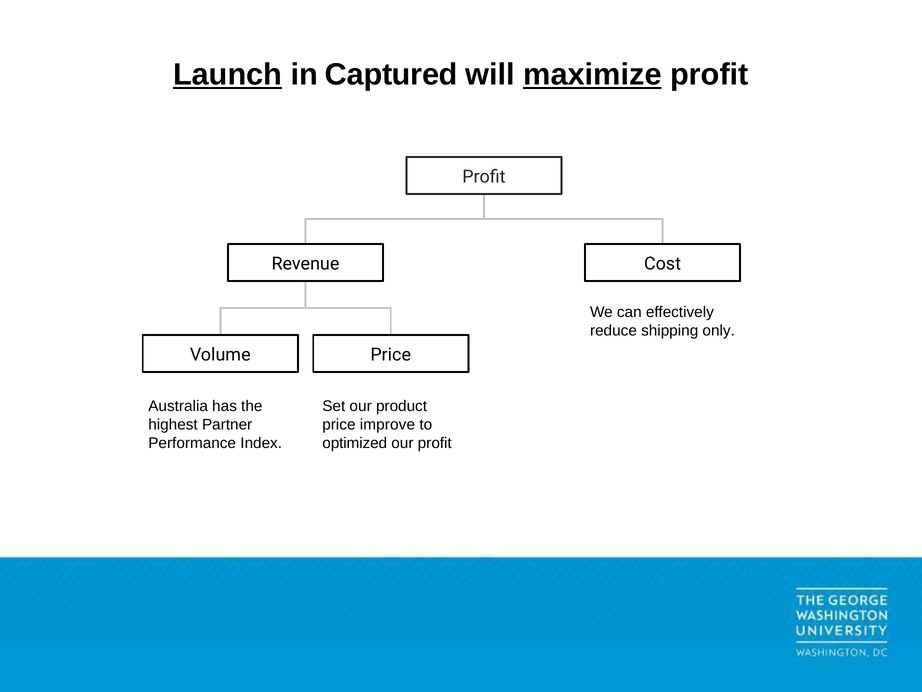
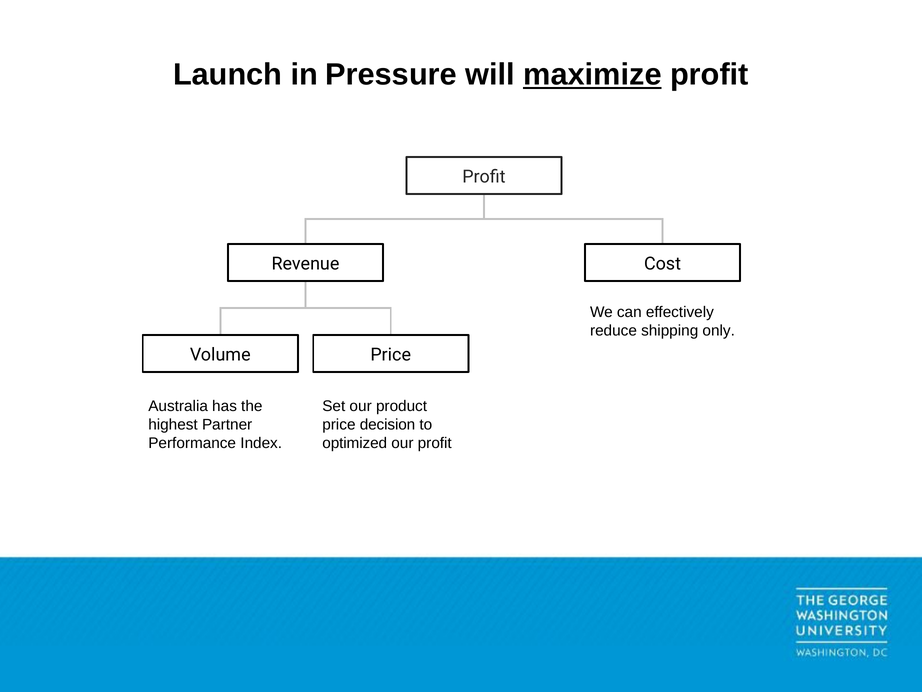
Launch underline: present -> none (228, 75)
Captured: Captured -> Pressure (391, 75)
improve: improve -> decision (388, 425)
